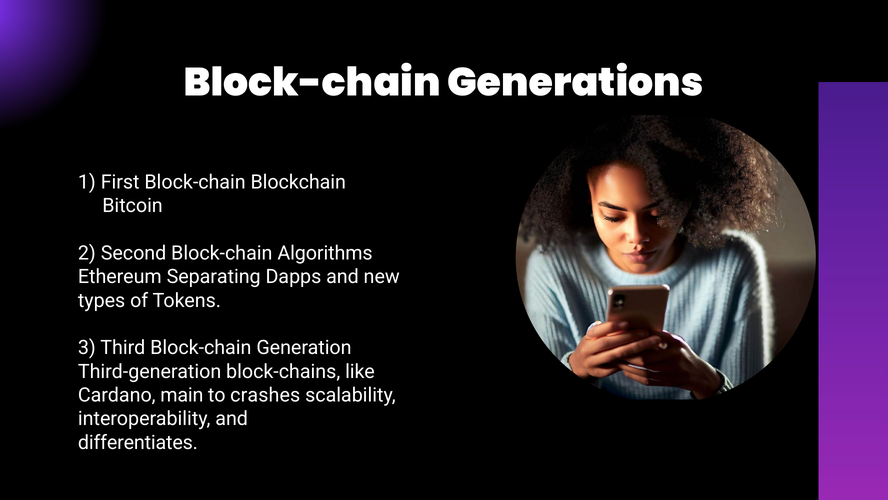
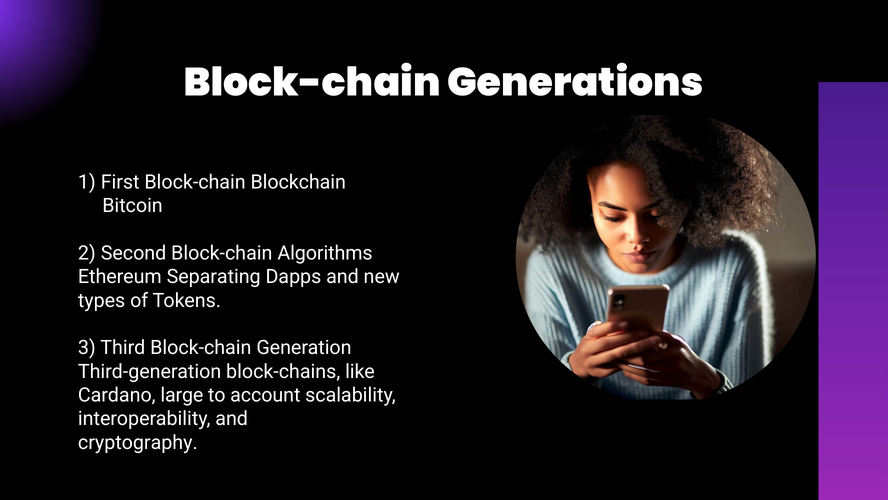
main: main -> large (182, 395)
crashes: crashes -> account (265, 395)
differentiates: differentiates -> cryptography (138, 442)
